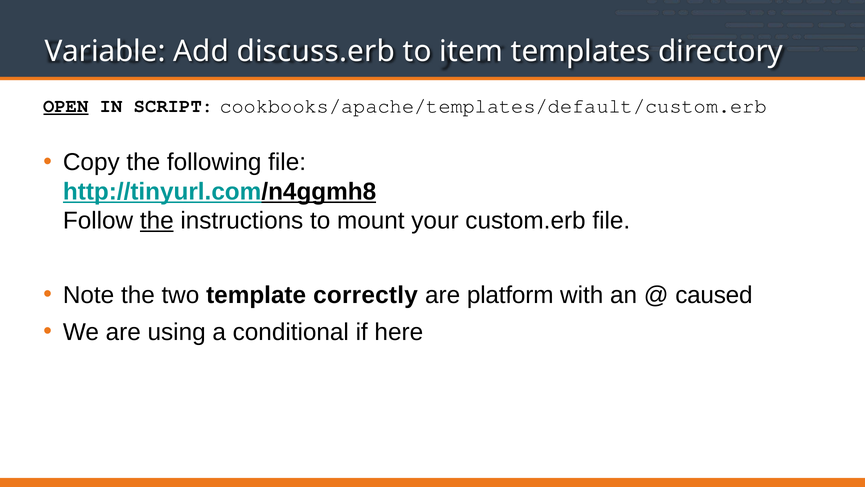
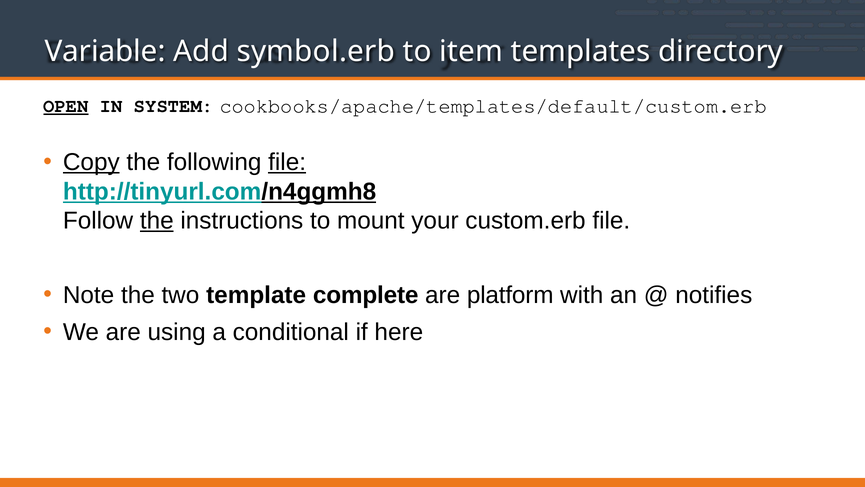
discuss.erb: discuss.erb -> symbol.erb (316, 51)
SCRIPT: SCRIPT -> SYSTEM (174, 106)
Copy underline: none -> present (91, 162)
file underline: none -> present (287, 162)
correctly: correctly -> complete (366, 295)
caused: caused -> notifies (714, 295)
